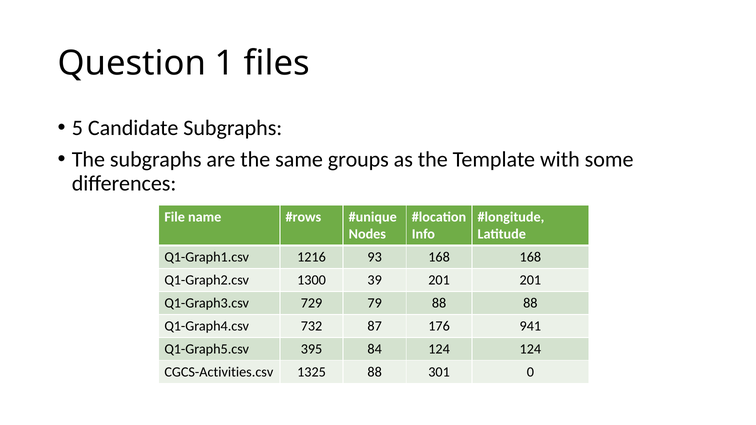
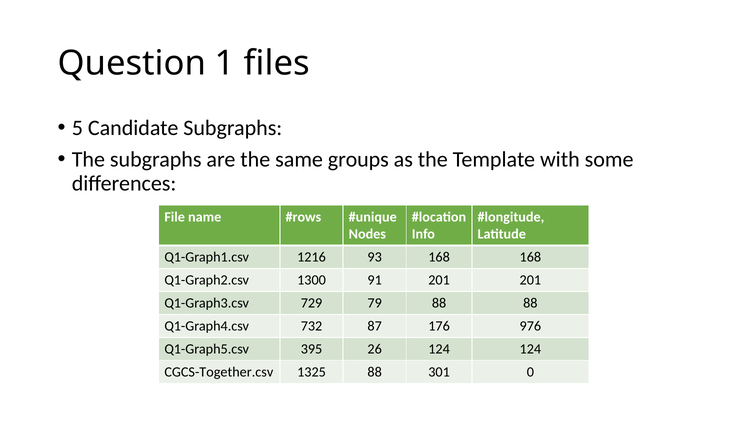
39: 39 -> 91 (375, 280)
941: 941 -> 976 (530, 326)
84: 84 -> 26 (375, 349)
CGCS-Activities.csv: CGCS-Activities.csv -> CGCS-Together.csv (219, 372)
